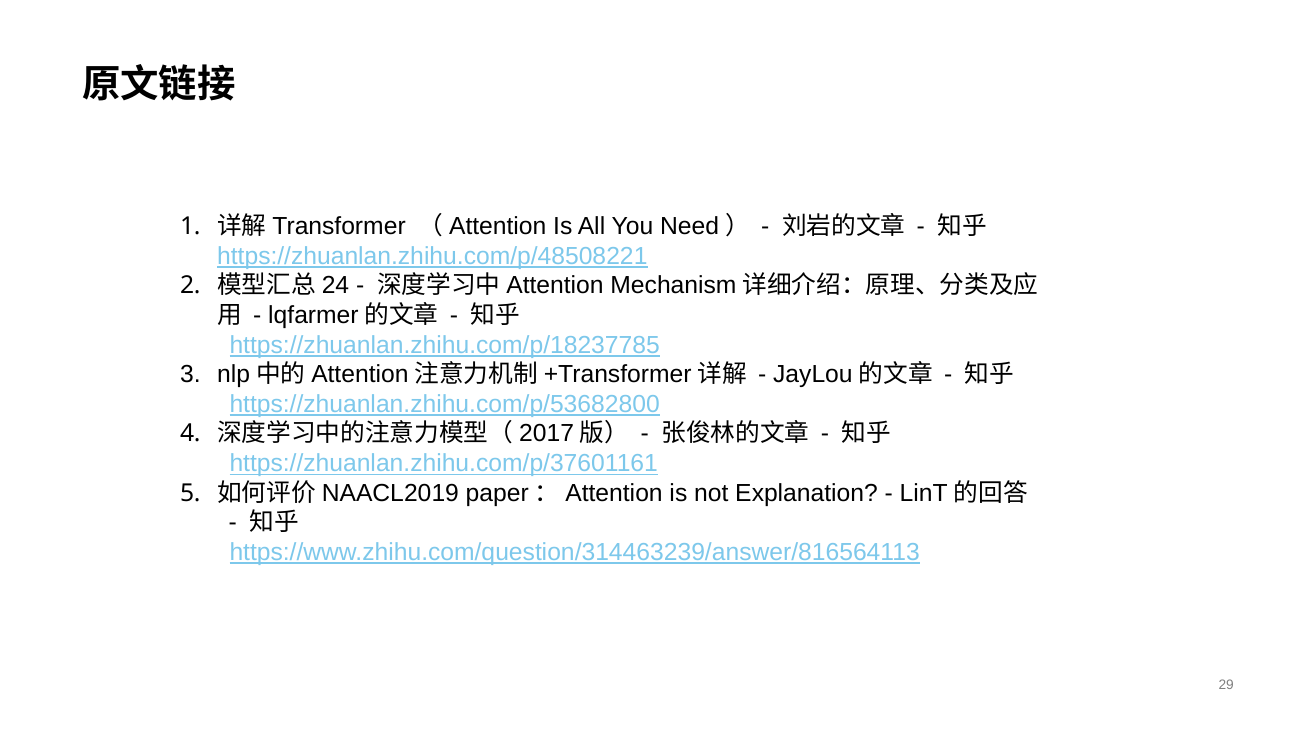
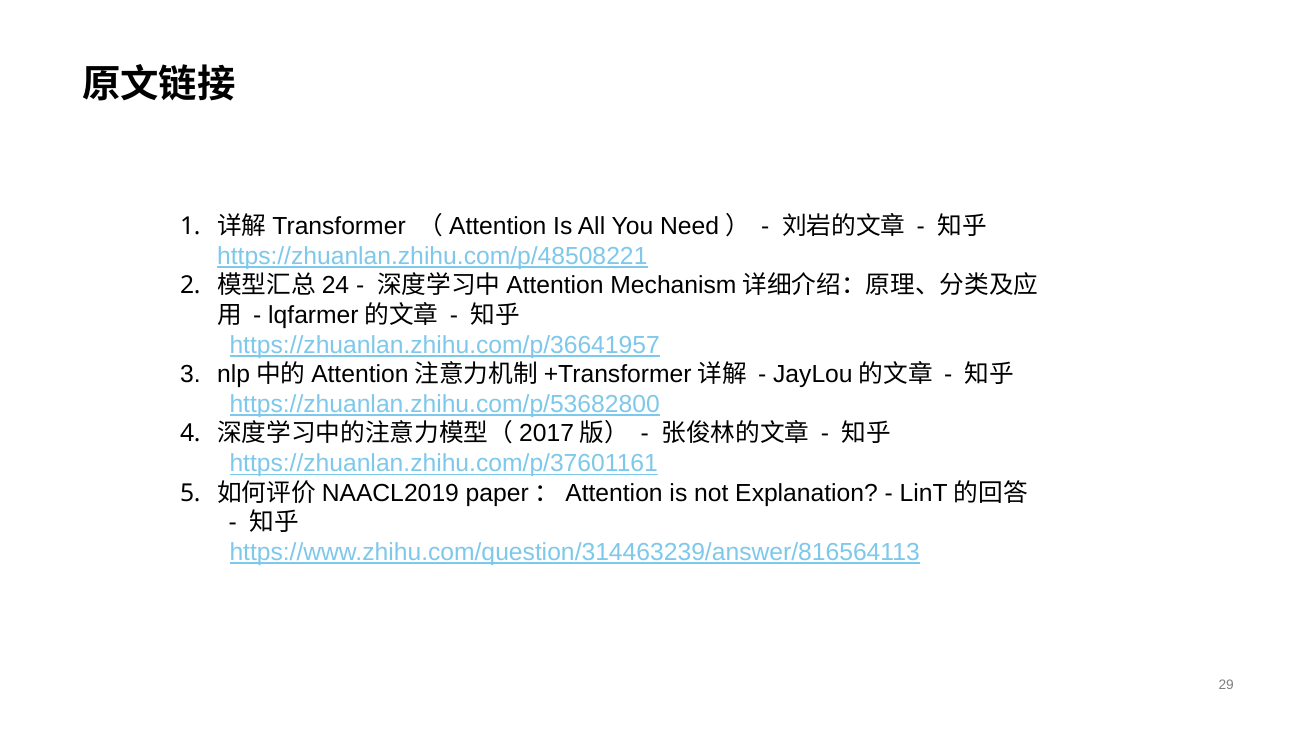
https://zhuanlan.zhihu.com/p/18237785: https://zhuanlan.zhihu.com/p/18237785 -> https://zhuanlan.zhihu.com/p/36641957 (445, 345)
